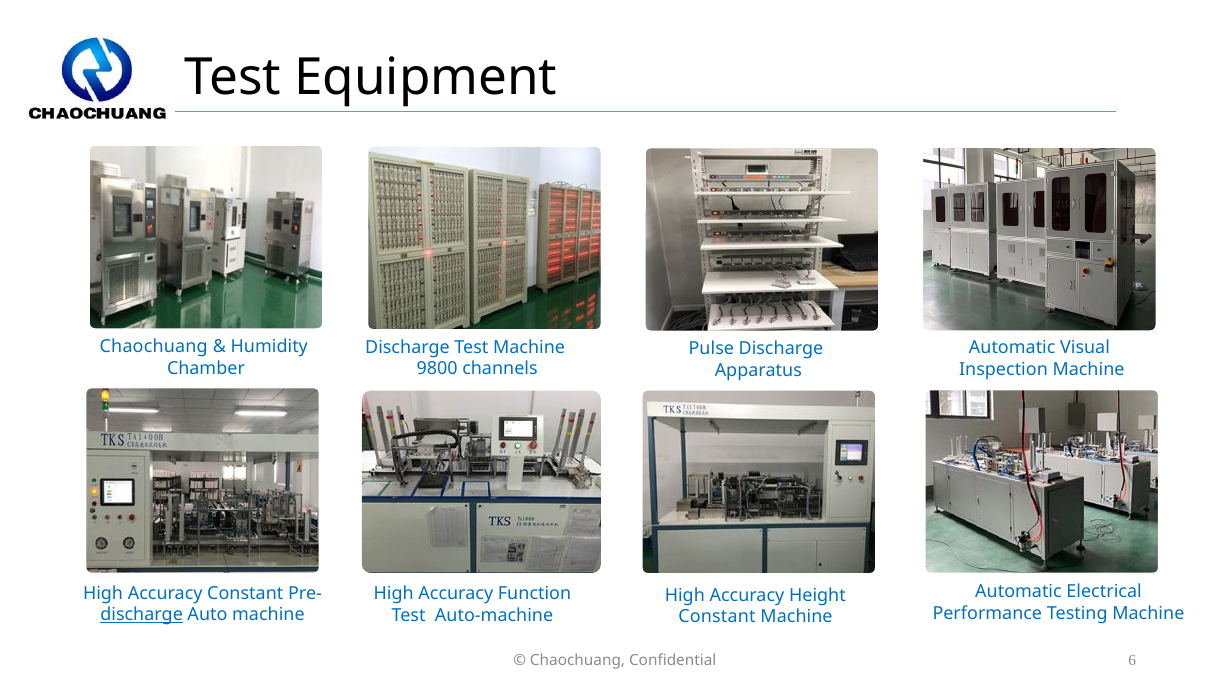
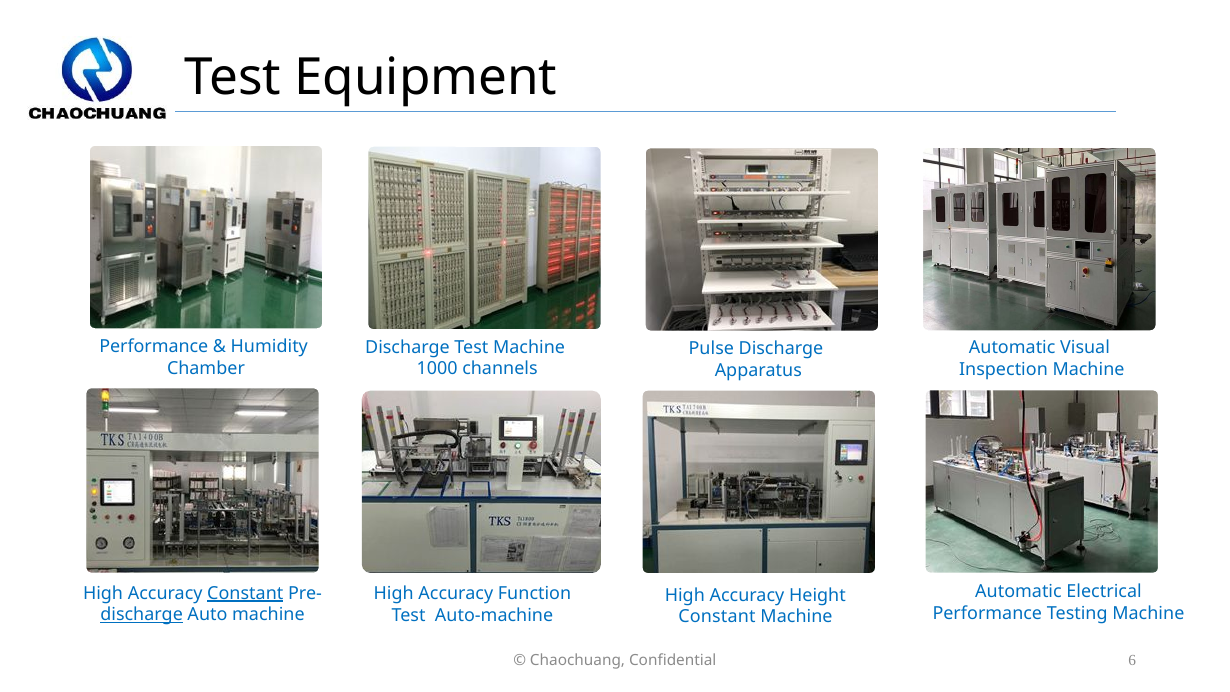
Chaochuang: Chaochuang -> Performance (154, 347)
9800: 9800 -> 1000 (437, 369)
Constant underline: none -> present (245, 593)
